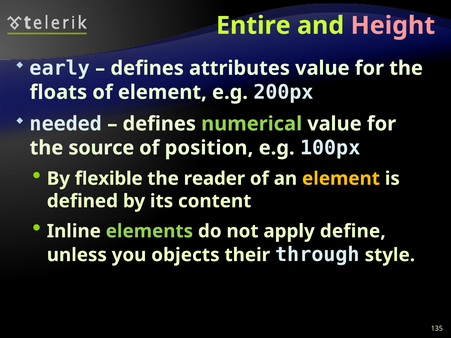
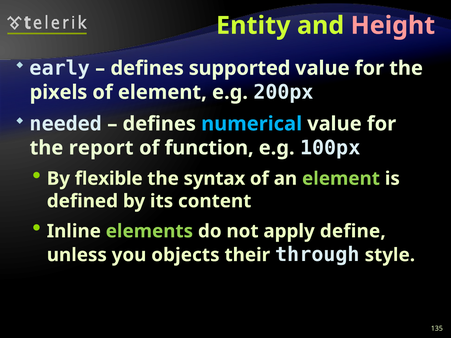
Entire: Entire -> Entity (253, 26)
attributes: attributes -> supported (240, 68)
floats: floats -> pixels (58, 92)
numerical colour: light green -> light blue (252, 124)
source: source -> report (101, 148)
position: position -> function (209, 148)
reader: reader -> syntax (214, 179)
element colour: yellow -> light green (341, 179)
